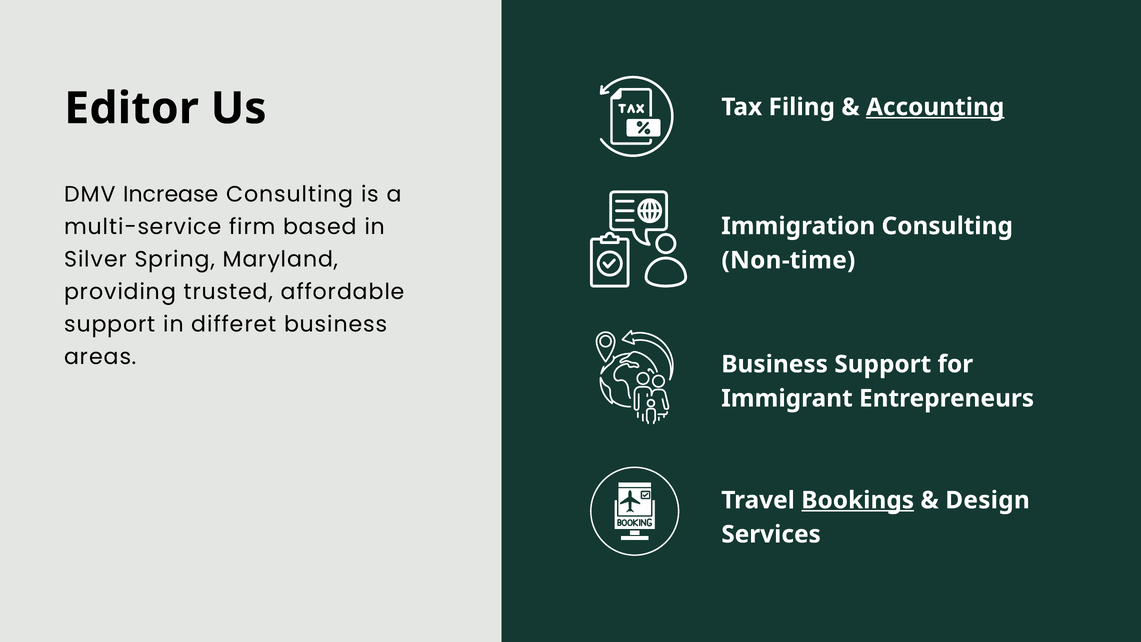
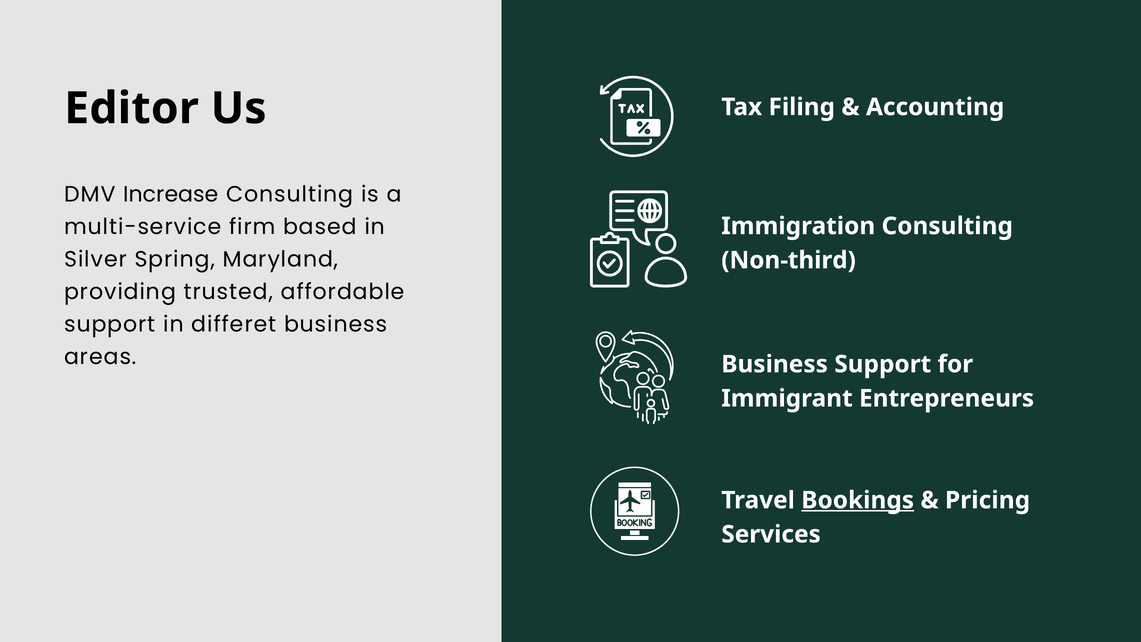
Accounting underline: present -> none (935, 107)
Non-time: Non-time -> Non-third (789, 260)
Design: Design -> Pricing (988, 500)
